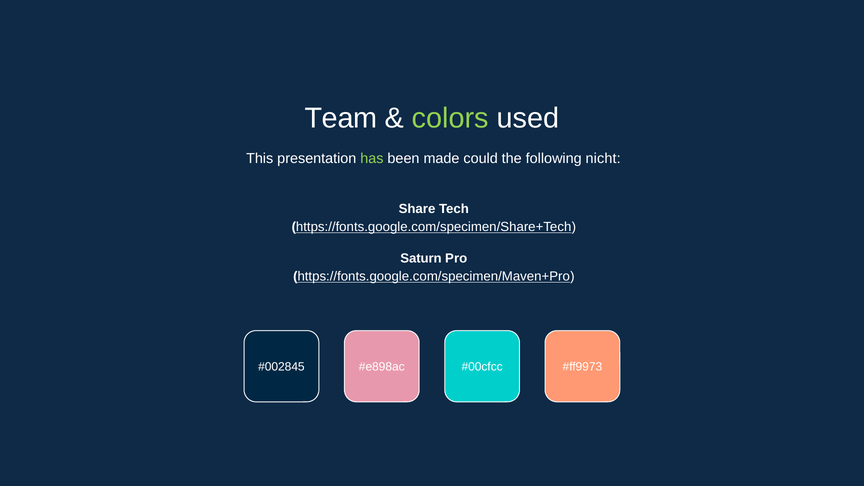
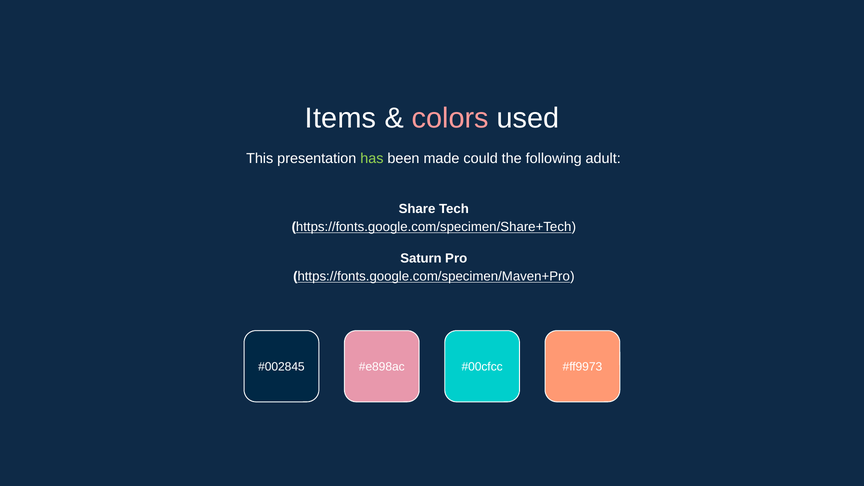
Team: Team -> Items (341, 118)
colors colour: light green -> pink (450, 118)
nicht: nicht -> adult (603, 159)
